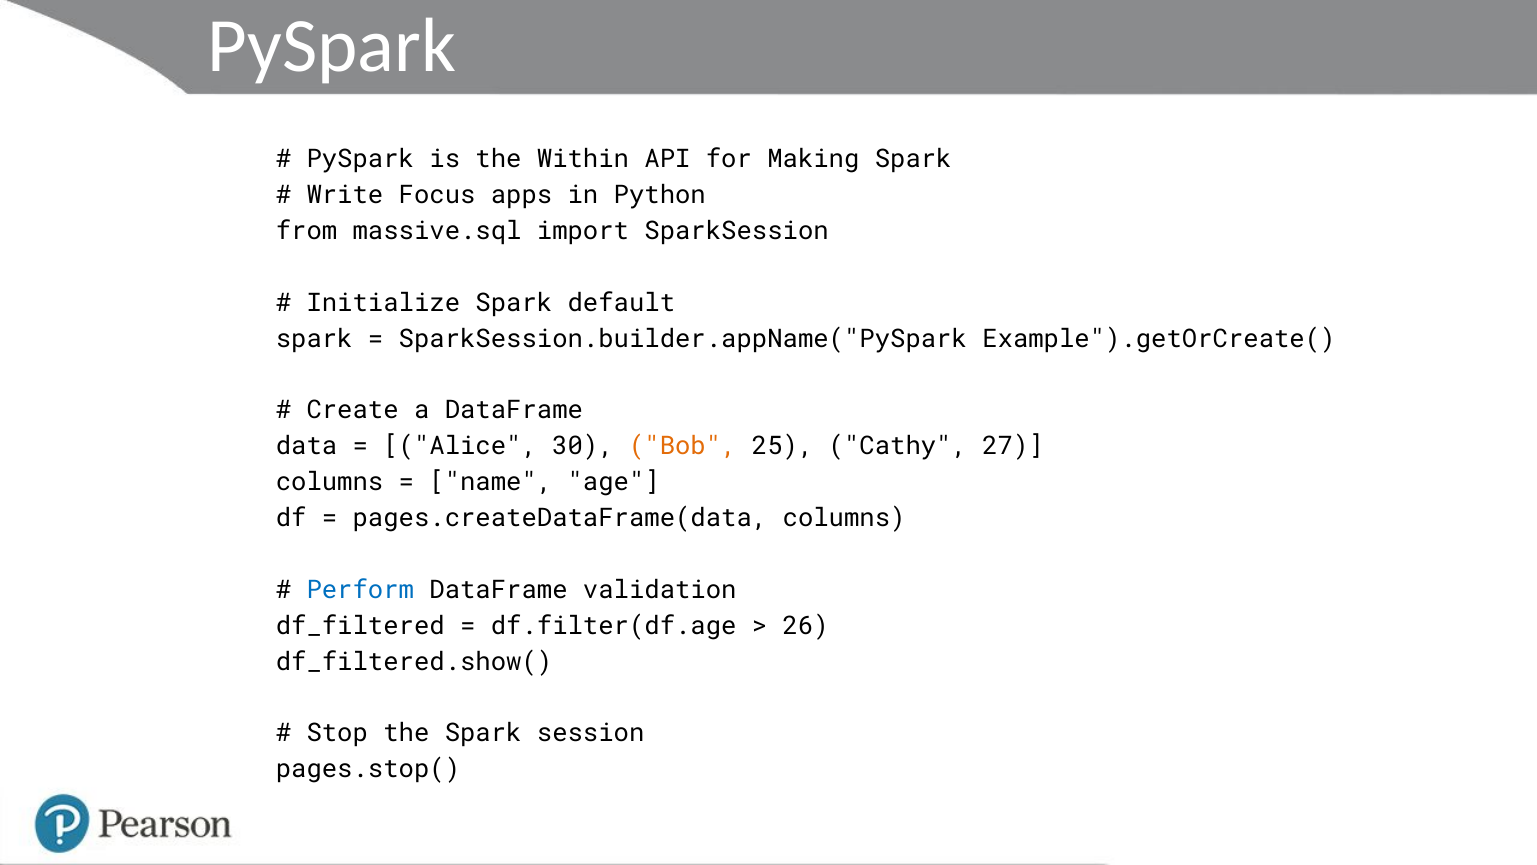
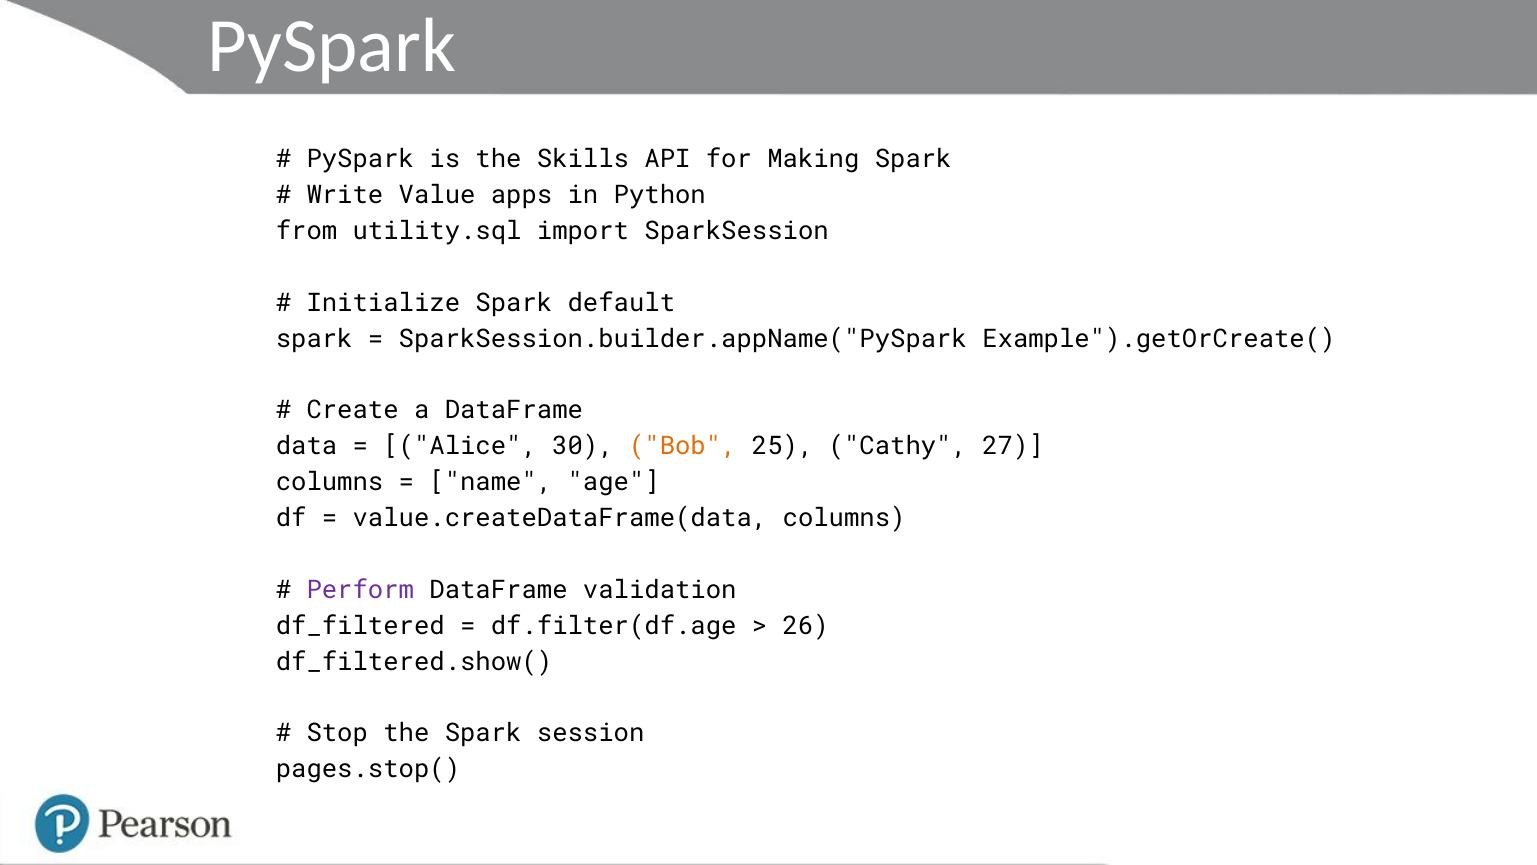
Within: Within -> Skills (583, 159)
Focus: Focus -> Value (437, 195)
massive.sql: massive.sql -> utility.sql (437, 231)
pages.createDataFrame(data: pages.createDataFrame(data -> value.createDataFrame(data (560, 518)
Perform colour: blue -> purple (360, 590)
